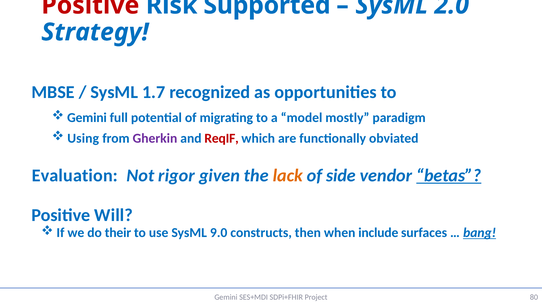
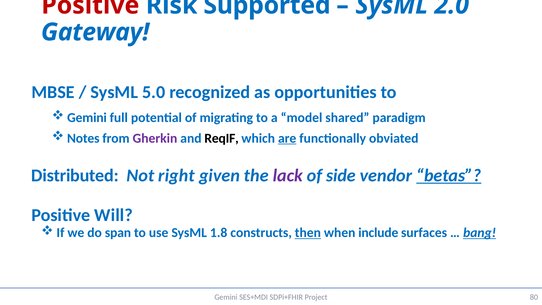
Strategy: Strategy -> Gateway (95, 32)
1.7: 1.7 -> 5.0 (154, 92)
mostly: mostly -> shared (347, 118)
Using: Using -> Notes (83, 138)
ReqIF colour: red -> black (222, 138)
are underline: none -> present (287, 138)
Evaluation: Evaluation -> Distributed (75, 175)
rigor: rigor -> right (177, 175)
lack colour: orange -> purple (288, 175)
their: their -> span (118, 233)
9.0: 9.0 -> 1.8 (219, 233)
then underline: none -> present (308, 233)
